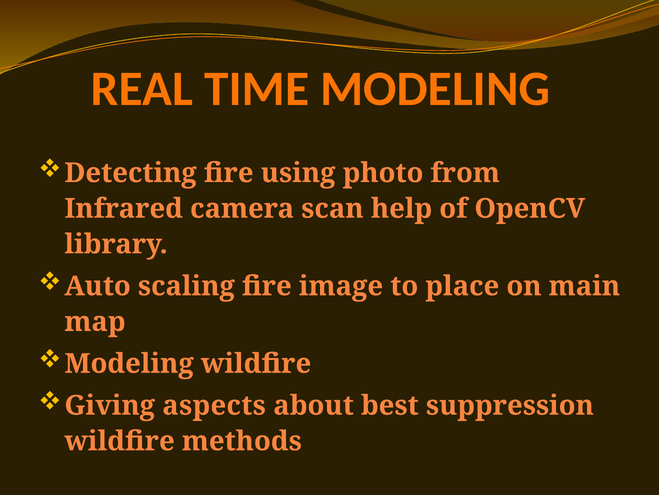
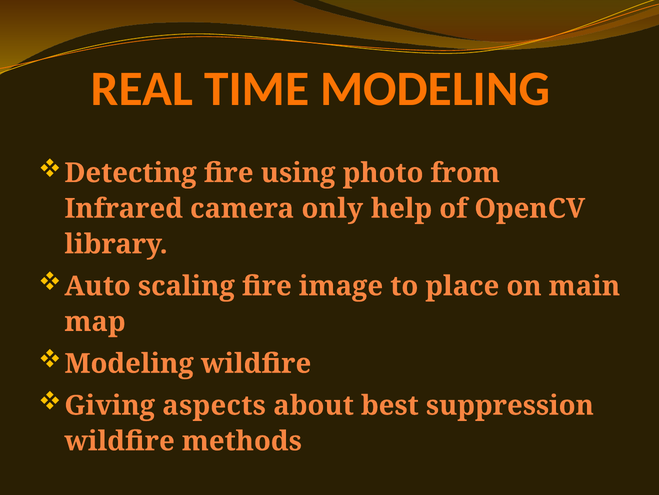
scan: scan -> only (332, 208)
